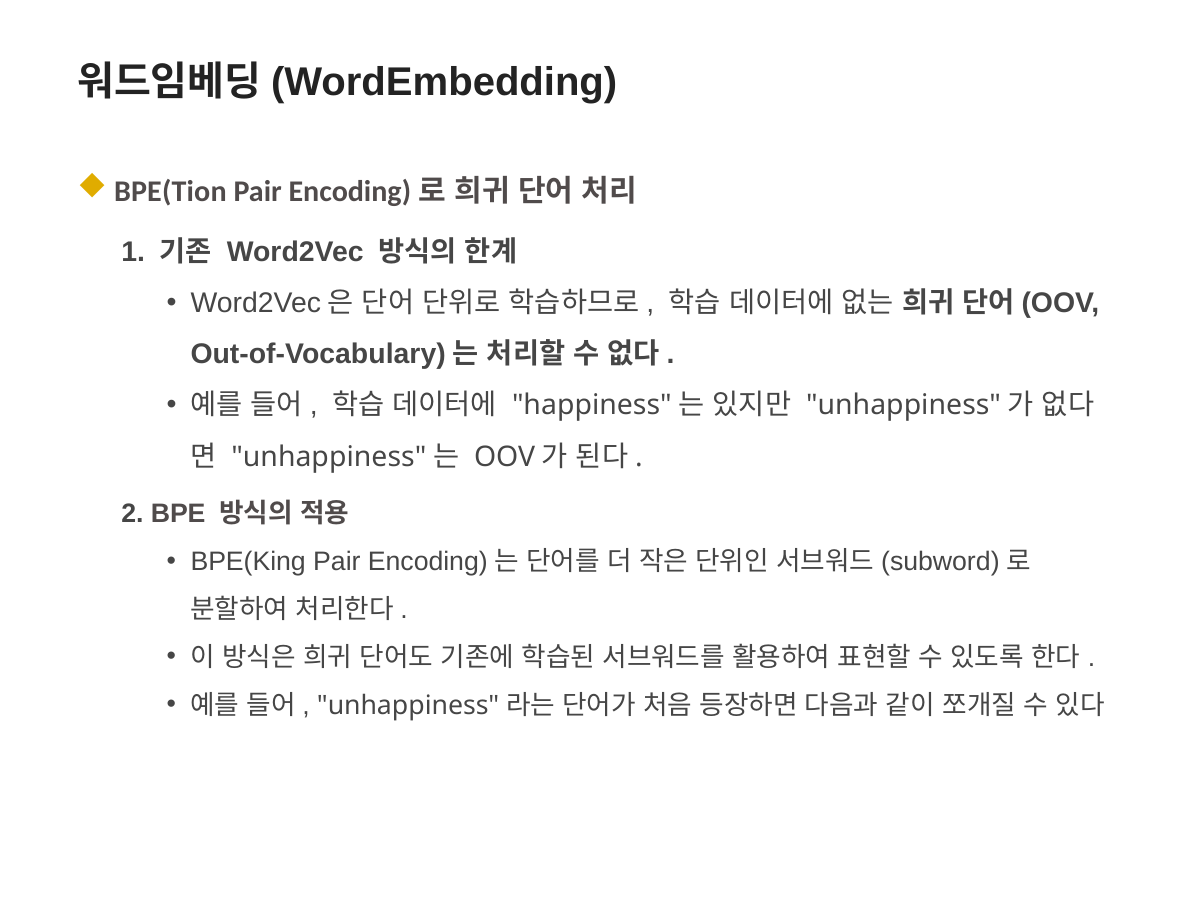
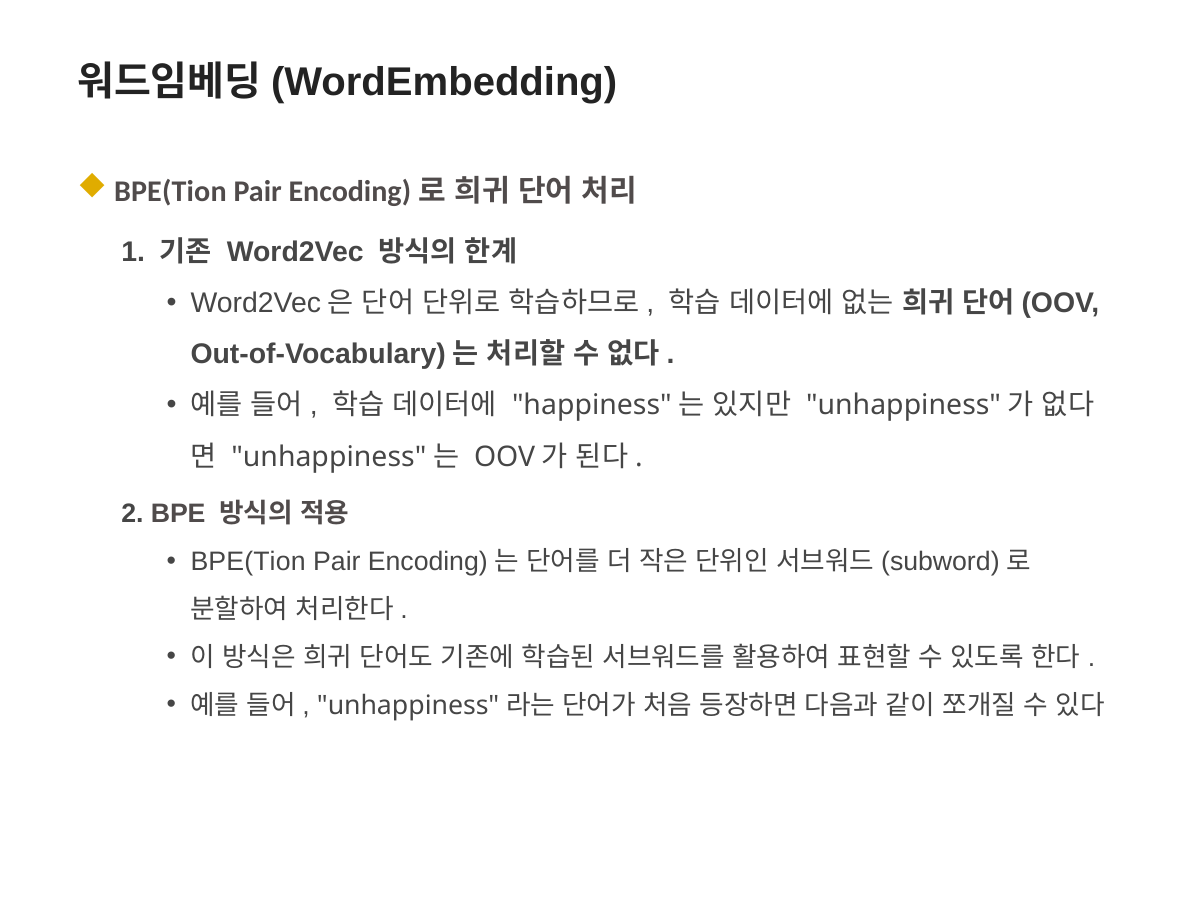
BPE(King: BPE(King -> BPE(Tion (248, 562)
